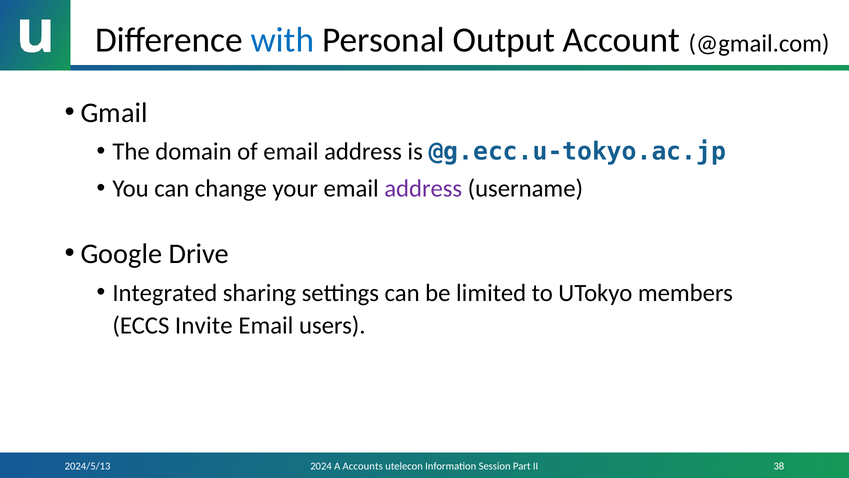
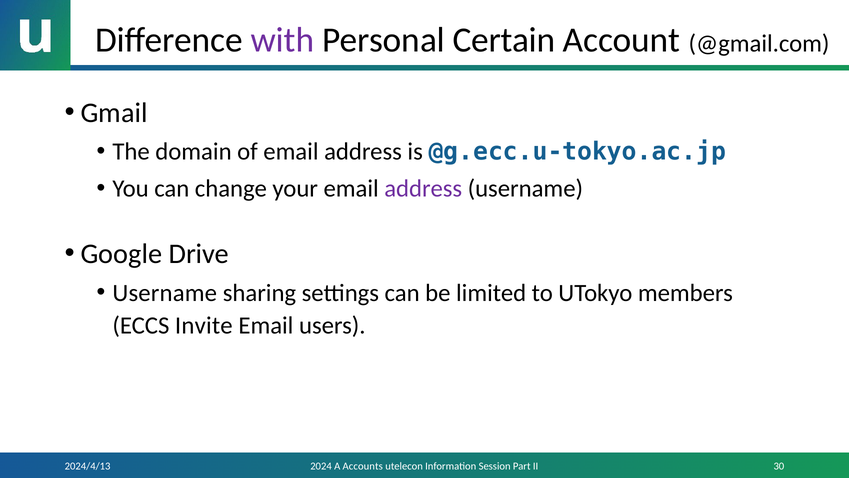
with colour: blue -> purple (282, 40)
Output: Output -> Certain (504, 40)
Integrated: Integrated -> Username (165, 293)
2024/5/13: 2024/5/13 -> 2024/4/13 (88, 466)
38: 38 -> 30 (779, 466)
